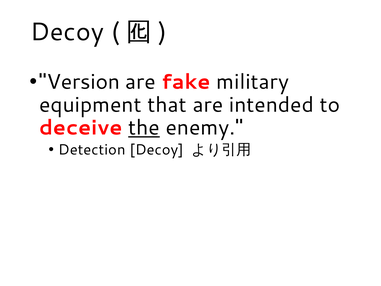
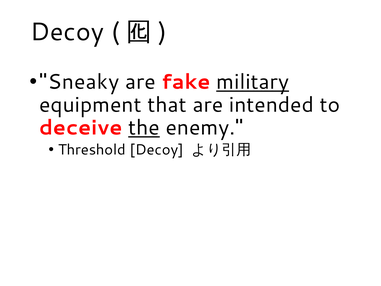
Version: Version -> Sneaky (79, 82)
military underline: none -> present (253, 82)
Detection: Detection -> Threshold (92, 150)
